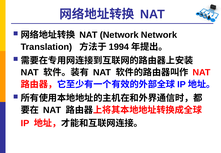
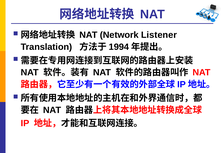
Network Network: Network -> Listener (159, 35)
